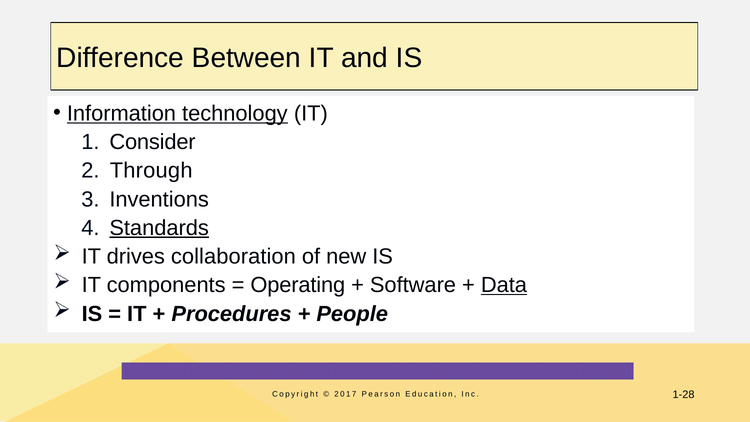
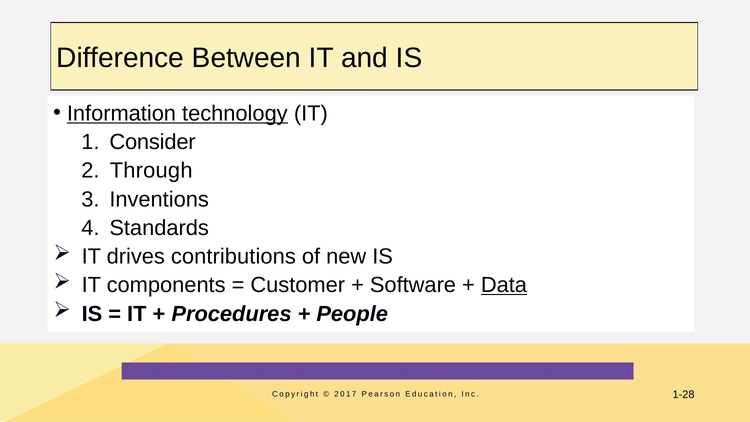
Standards underline: present -> none (159, 228)
collaboration: collaboration -> contributions (233, 256)
Operating: Operating -> Customer (298, 285)
